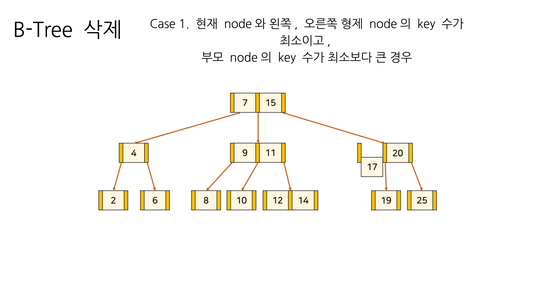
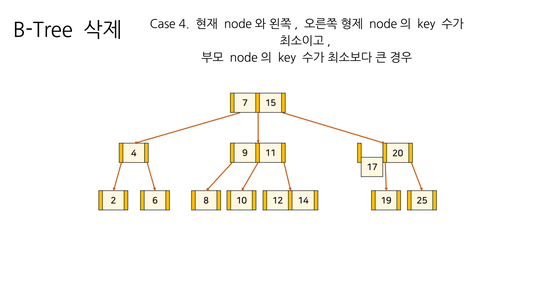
1: 1 -> 4 (184, 24)
